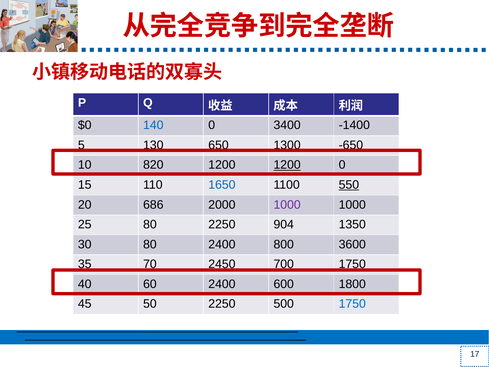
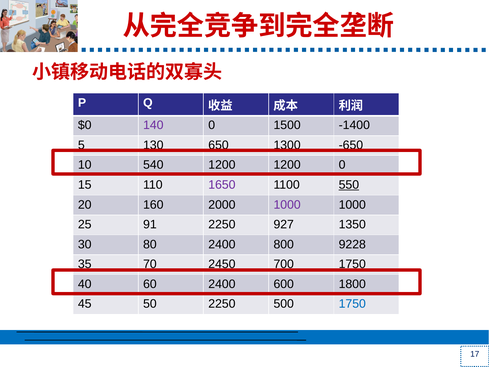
140 colour: blue -> purple (153, 125)
3400: 3400 -> 1500 (287, 125)
820: 820 -> 540 (153, 165)
1200 underline: present -> none (287, 165)
1650 colour: blue -> purple (222, 185)
686: 686 -> 160 (153, 205)
25 80: 80 -> 91 (150, 224)
904: 904 -> 927 (284, 224)
3600: 3600 -> 9228 (352, 244)
